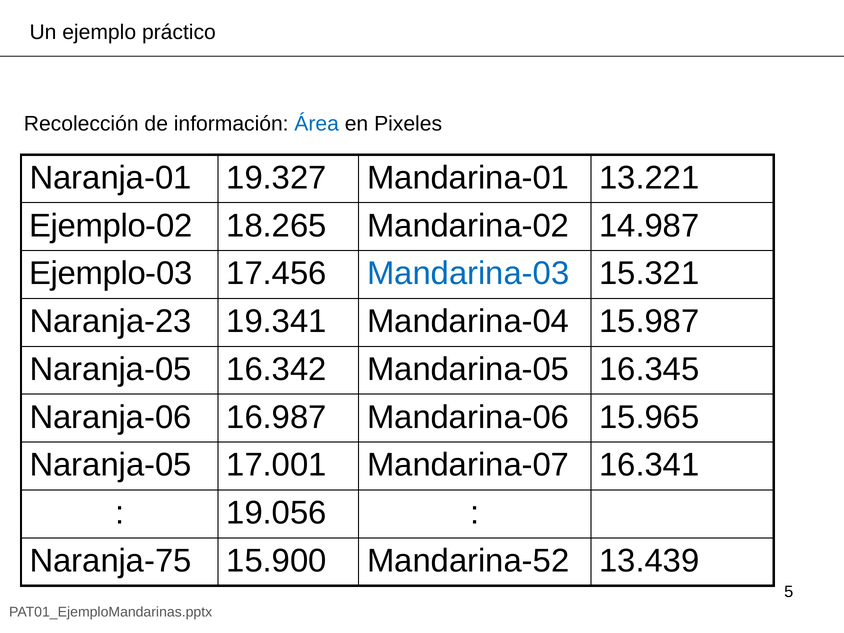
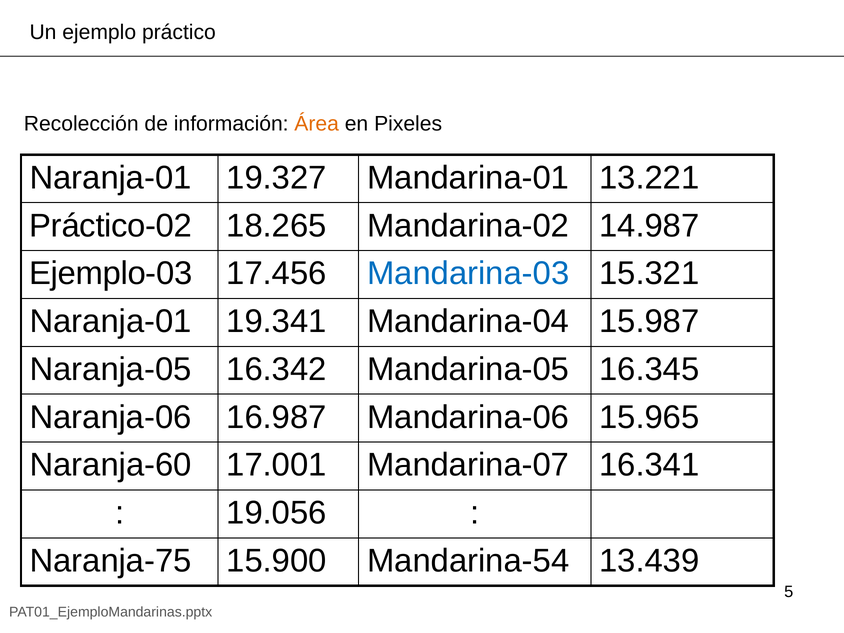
Área colour: blue -> orange (317, 124)
Ejemplo-02: Ejemplo-02 -> Práctico-02 (111, 226)
Naranja-23: Naranja-23 -> Naranja-01 (111, 321)
Naranja-05: Naranja-05 -> Naranja-60 (111, 465)
Mandarina-52: Mandarina-52 -> Mandarina-54 (468, 561)
